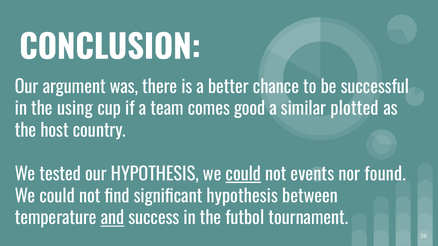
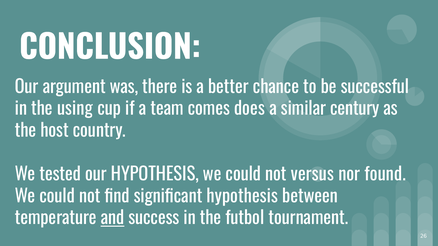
good: good -> does (250, 109)
plotted: plotted -> century (355, 109)
could underline: present -> none (243, 175)
events: events -> versus (312, 175)
